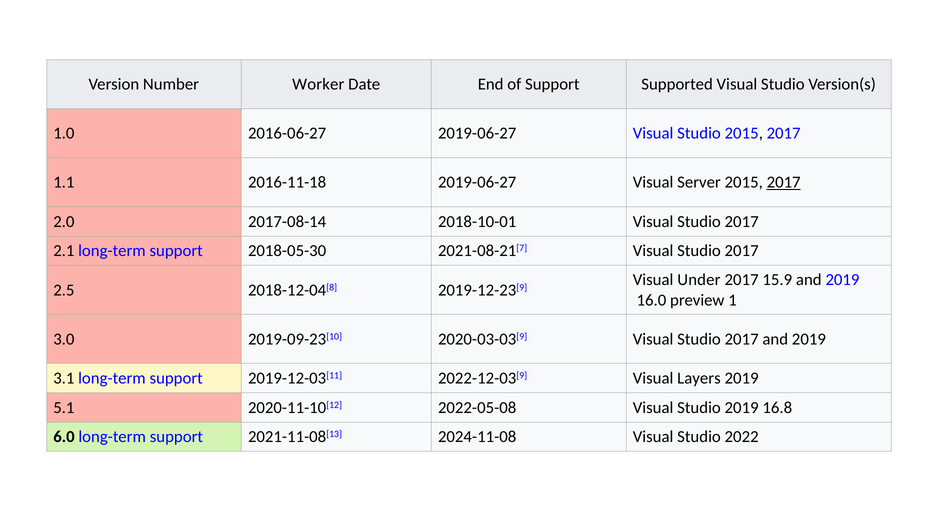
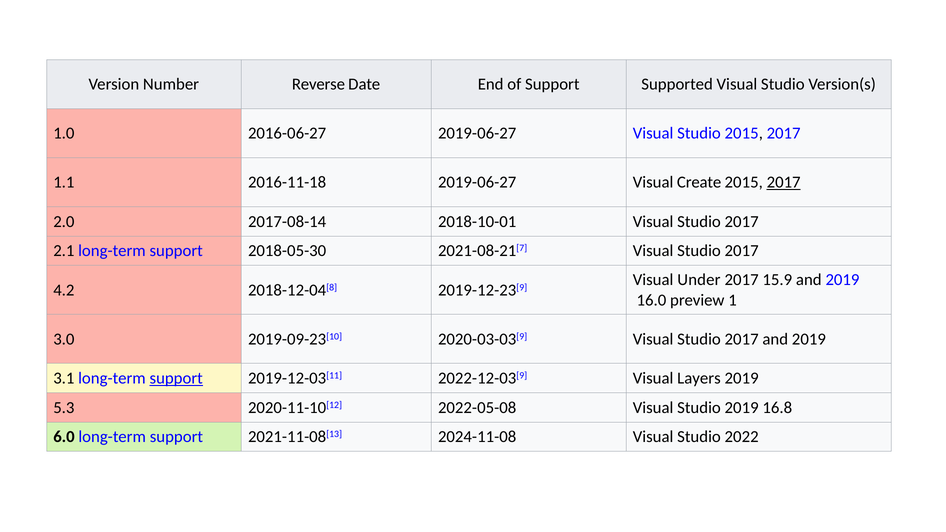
Worker: Worker -> Reverse (318, 84)
Server: Server -> Create (699, 182)
2.5: 2.5 -> 4.2 (64, 290)
support underline: none -> present (176, 378)
5.1: 5.1 -> 5.3 (64, 408)
